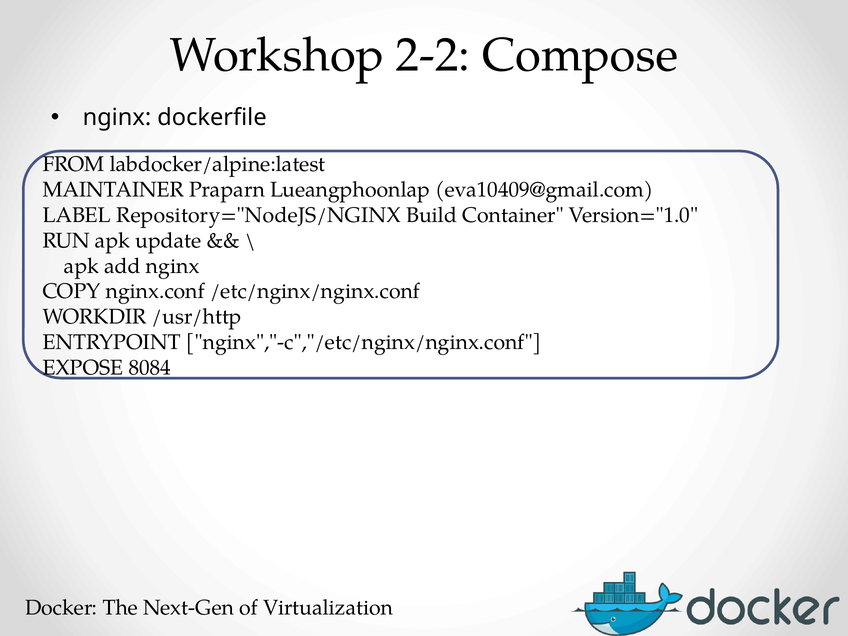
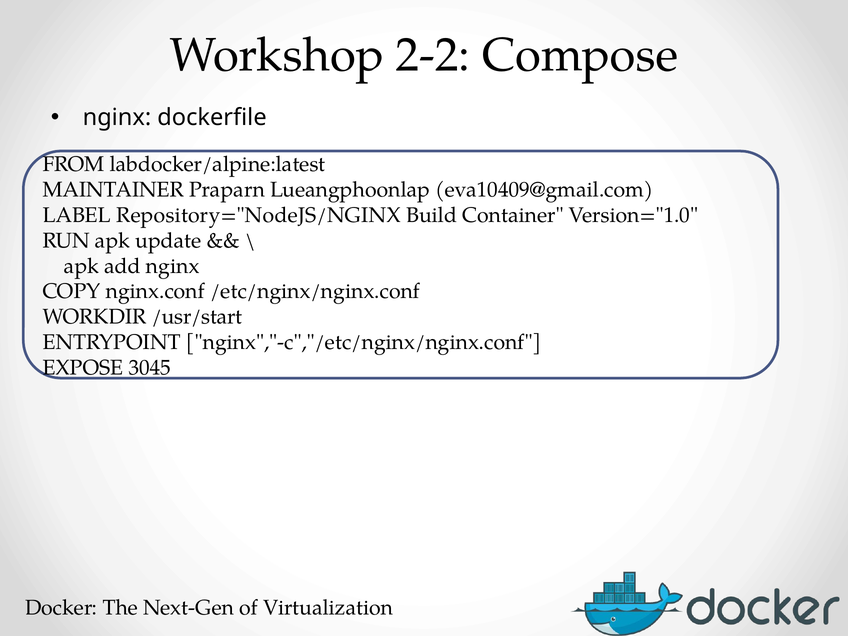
/usr/http: /usr/http -> /usr/start (197, 317)
8084: 8084 -> 3045 (150, 368)
